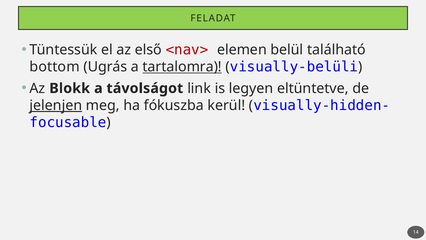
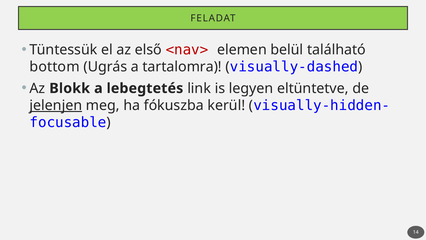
tartalomra underline: present -> none (182, 67)
visually-belüli: visually-belüli -> visually-dashed (294, 67)
távolságot: távolságot -> lebegtetés (145, 88)
